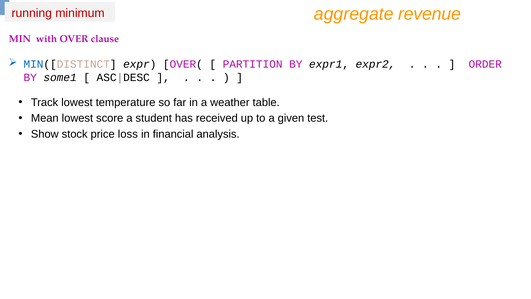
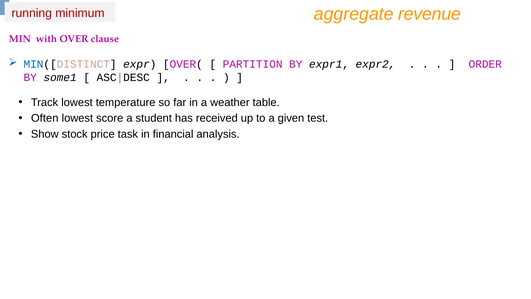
Mean: Mean -> Often (45, 118)
loss: loss -> task (128, 134)
